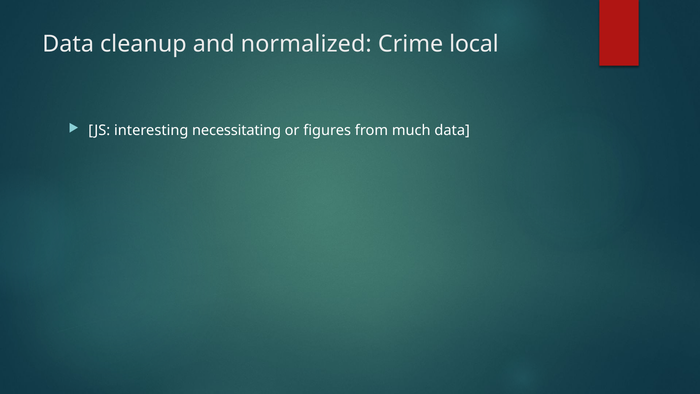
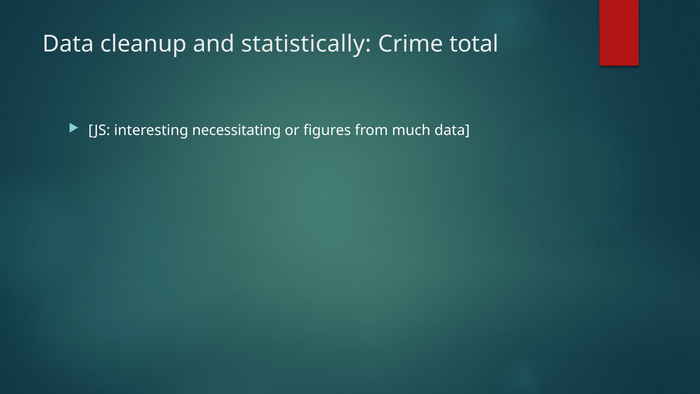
normalized: normalized -> statistically (306, 44)
local: local -> total (474, 44)
